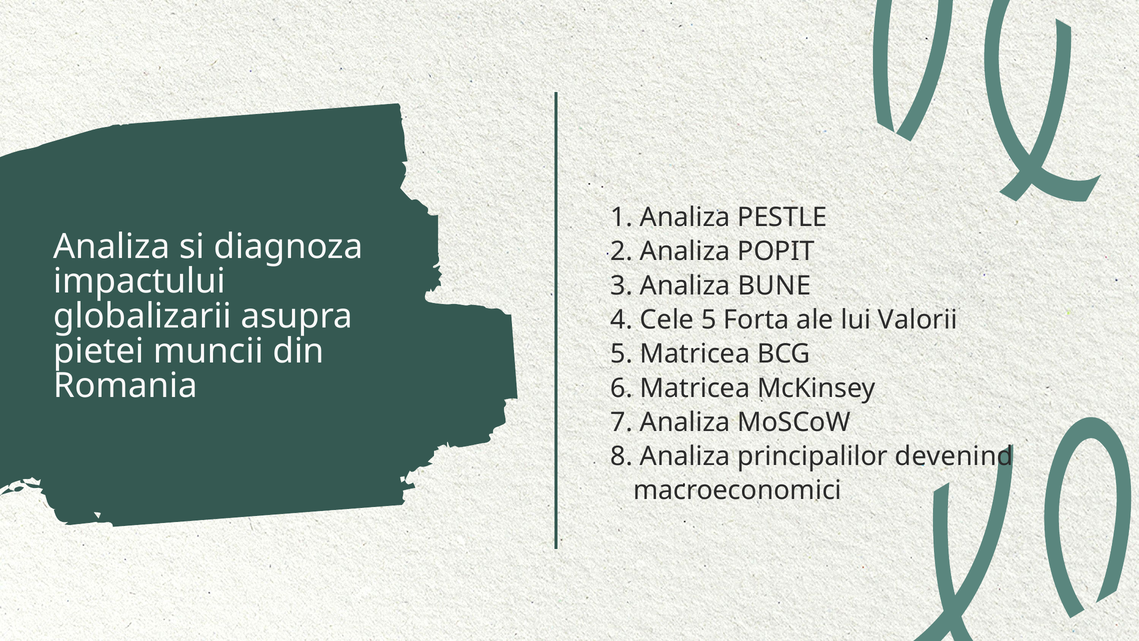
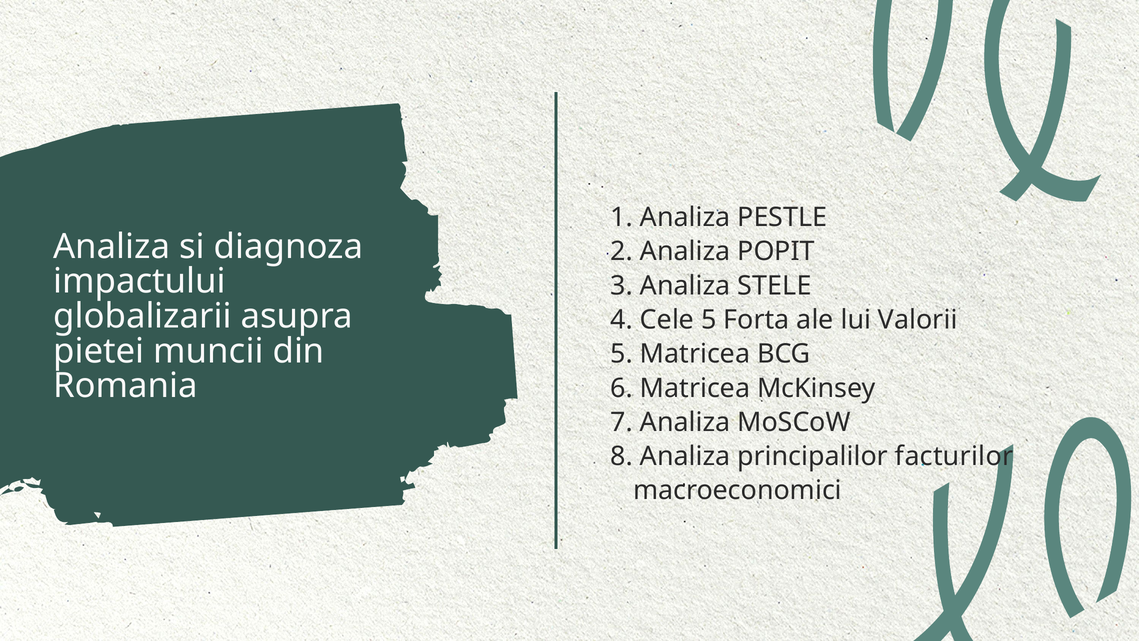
BUNE: BUNE -> STELE (774, 285)
devenind: devenind -> facturilor (954, 456)
